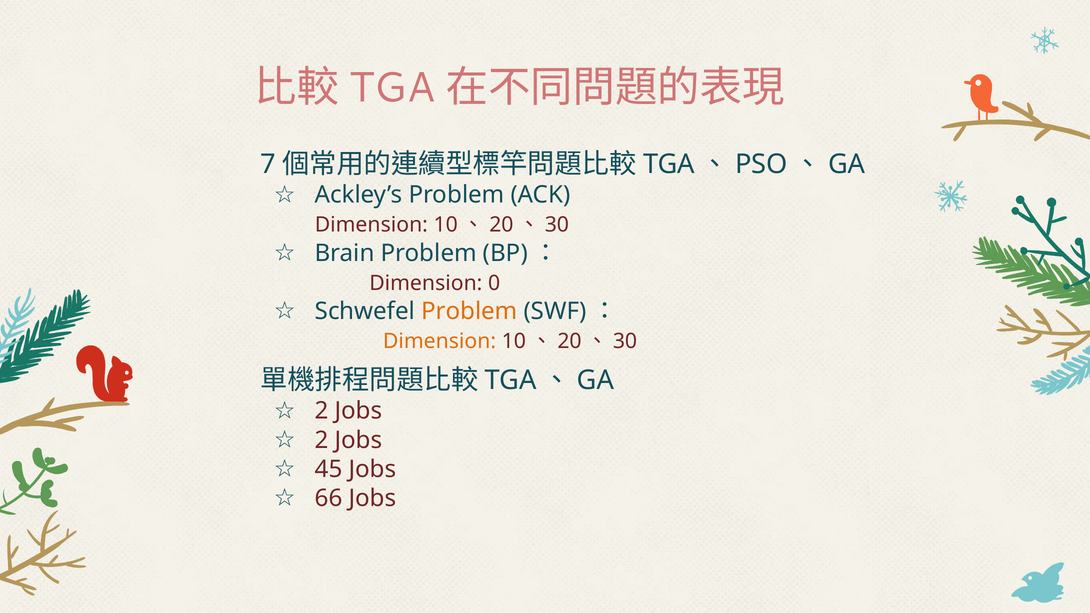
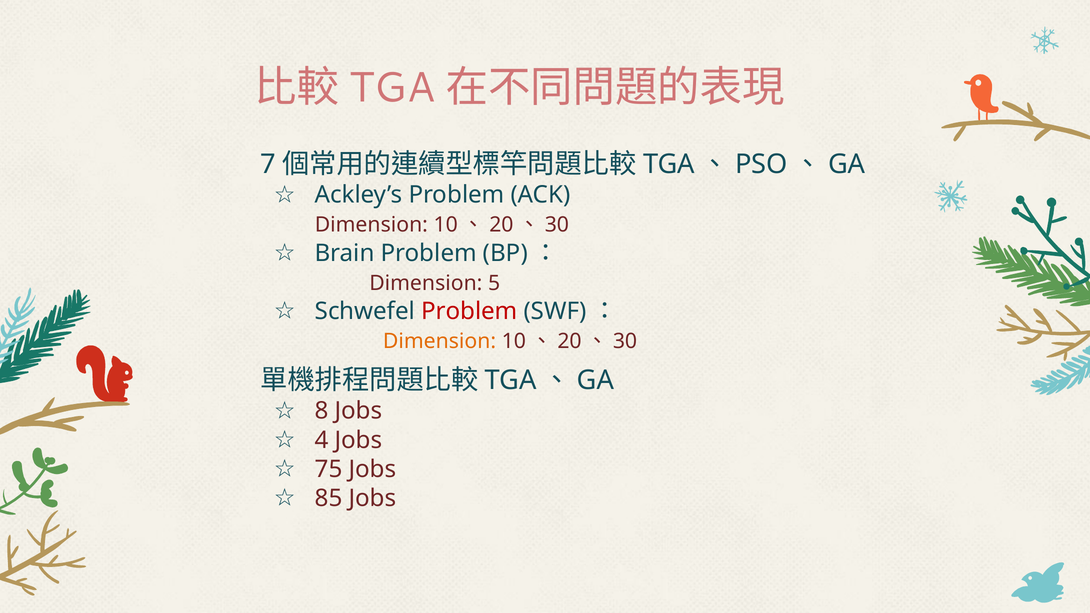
0: 0 -> 5 (494, 283)
Problem colour: orange -> red (469, 311)
2: 2 -> 8 (322, 411)
2: 2 -> 4 (322, 440)
45: 45 -> 75 (329, 469)
66: 66 -> 85 (329, 498)
